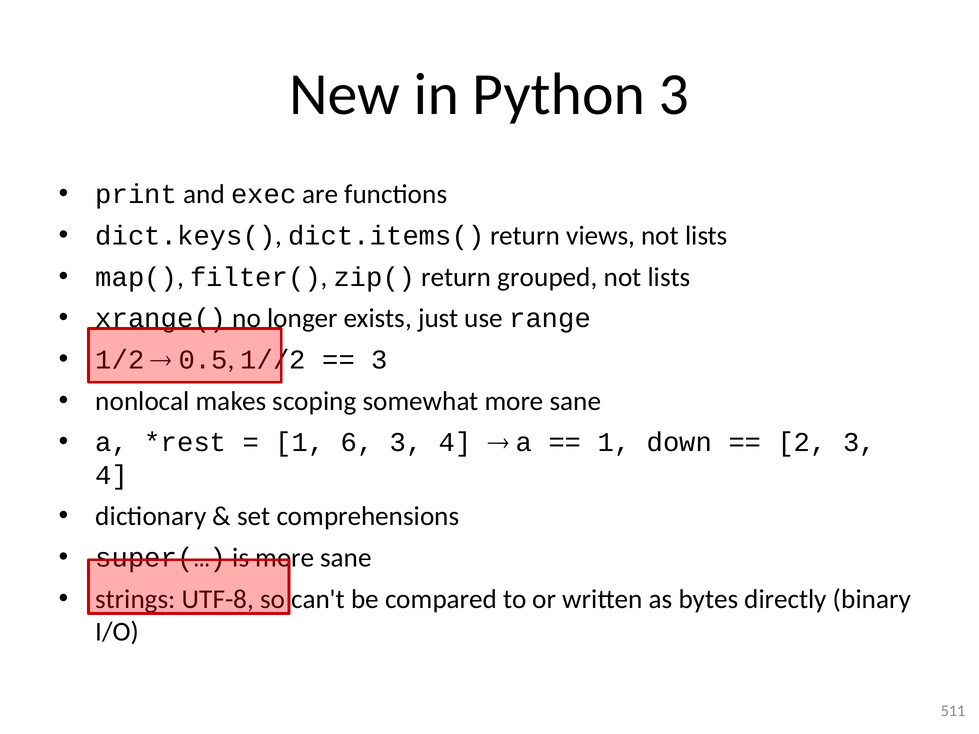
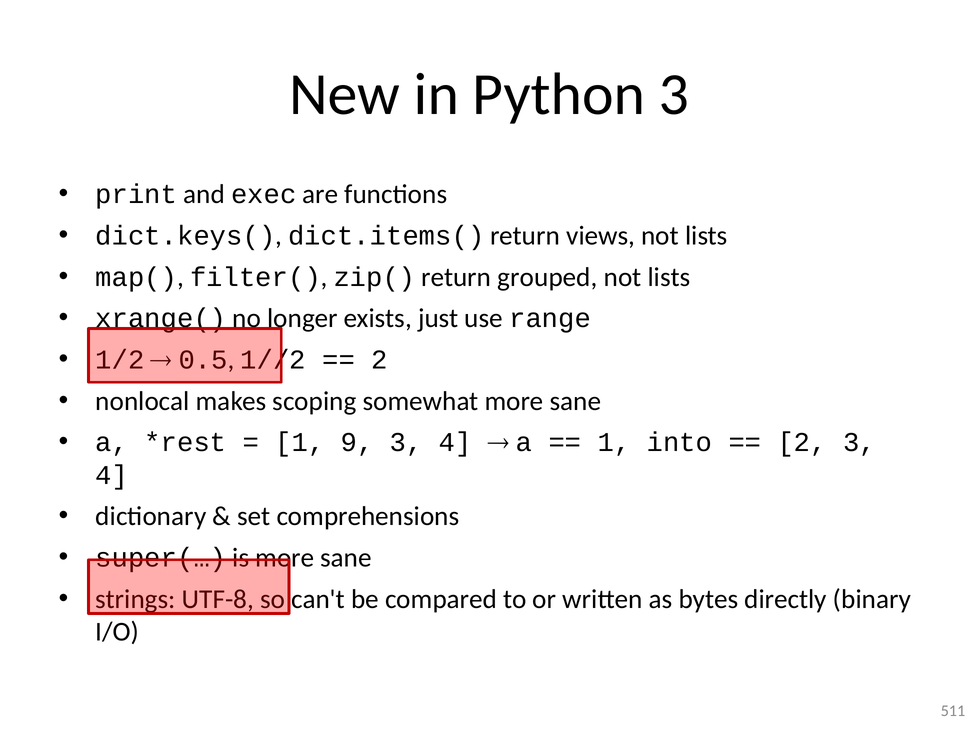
3: 3 -> 2 (379, 360)
6: 6 -> 9 (357, 443)
down: down -> into (679, 443)
